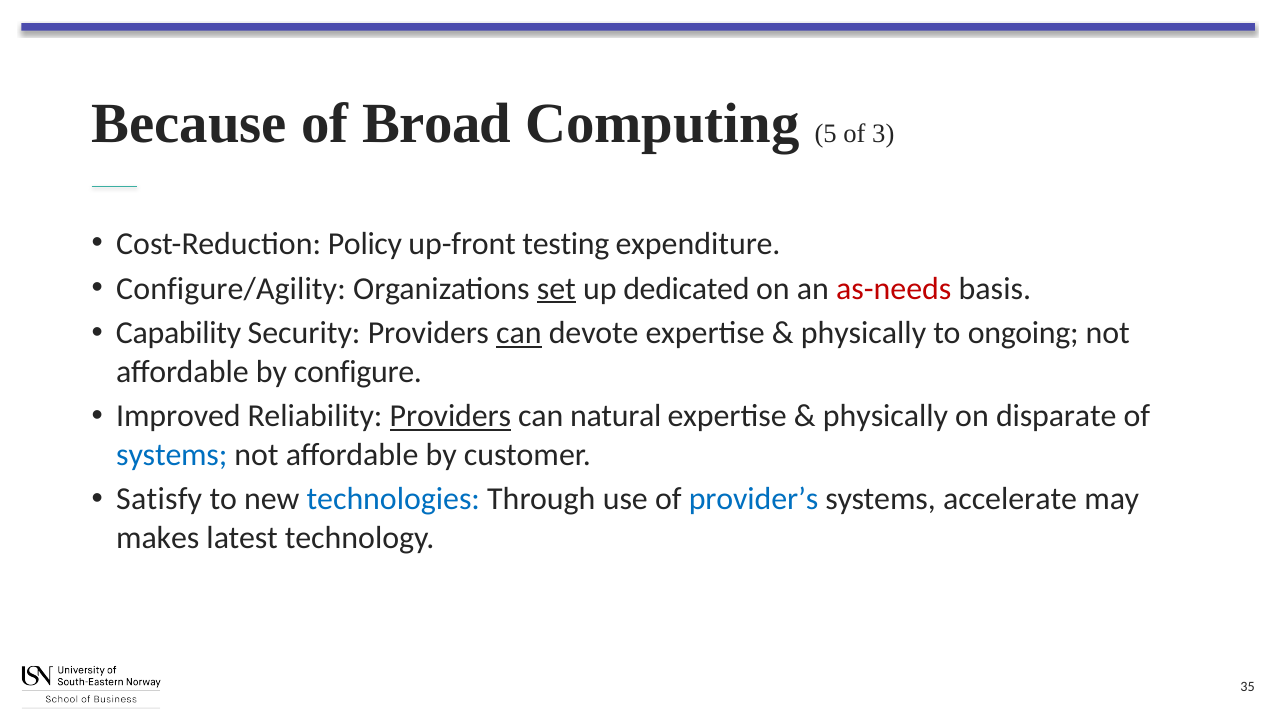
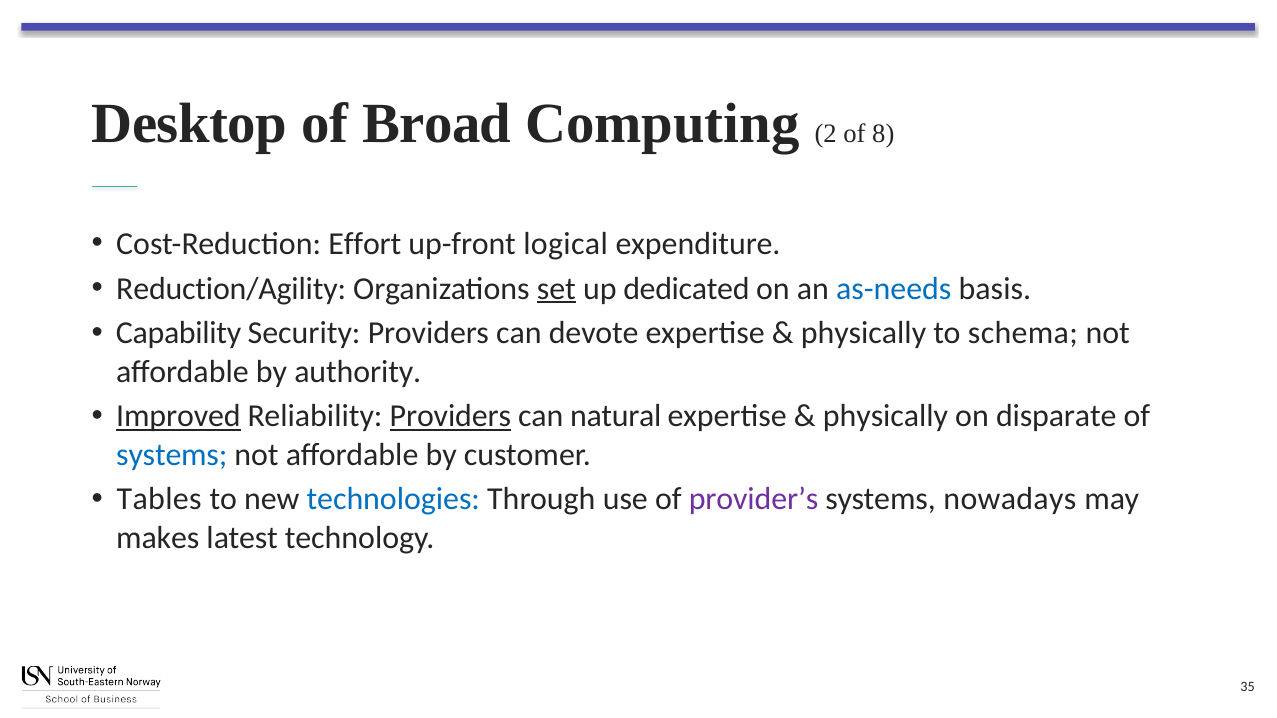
Because: Because -> Desktop (190, 124)
5: 5 -> 2 (826, 134)
3: 3 -> 8 (883, 134)
Policy: Policy -> Effort (365, 244)
testing: testing -> logical (566, 244)
Configure/Agility: Configure/Agility -> Reduction/Agility (231, 289)
as-needs colour: red -> blue (894, 289)
can underline: present -> none (519, 333)
ongoing: ongoing -> schema (1023, 333)
configure: configure -> authority (358, 372)
Improved underline: none -> present (178, 416)
Satisfy: Satisfy -> Tables (159, 499)
provider’s colour: blue -> purple (754, 499)
accelerate: accelerate -> nowadays (1010, 499)
